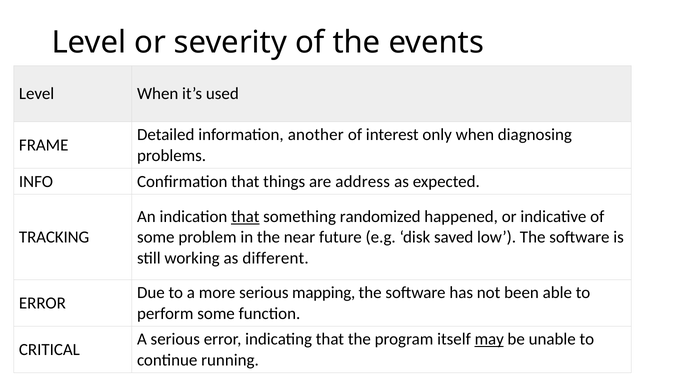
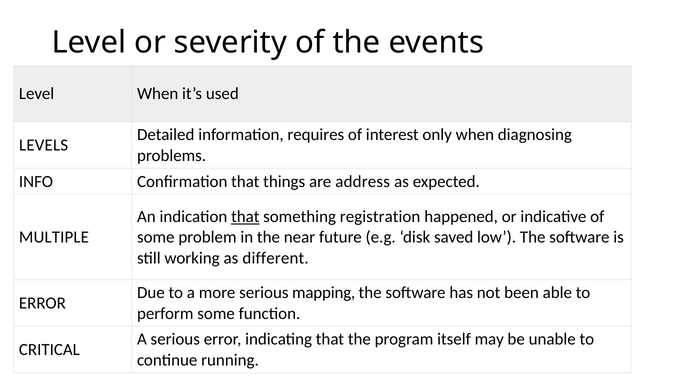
another: another -> requires (316, 134)
FRAME: FRAME -> LEVELS (44, 145)
randomized: randomized -> registration (380, 216)
TRACKING: TRACKING -> MULTIPLE (54, 237)
may underline: present -> none (489, 339)
